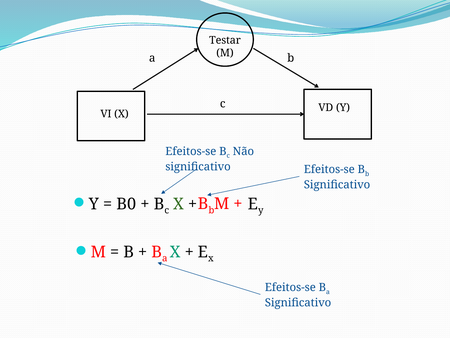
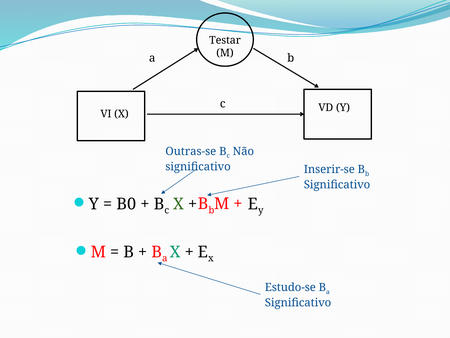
Efeitos-se: Efeitos-se -> Outras-se (191, 151)
Efeitos-se: Efeitos-se -> Inserir-se (329, 169)
Efeitos-se: Efeitos-se -> Estudo-se (290, 287)
